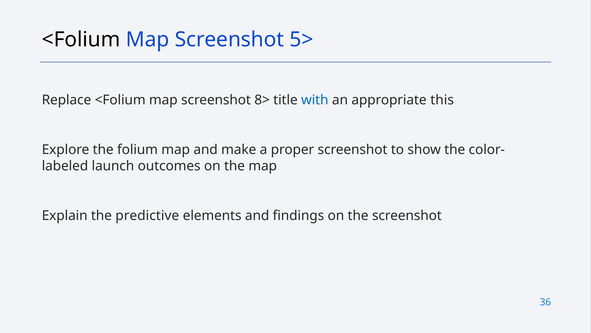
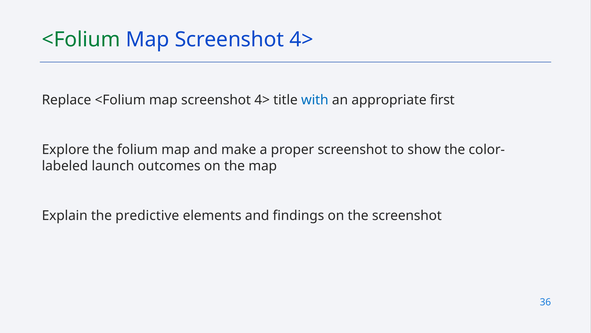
<Folium colour: black -> green (81, 39)
5>: 5> -> 4> (301, 39)
8>: 8> -> 4> (262, 100)
this: this -> first (442, 100)
